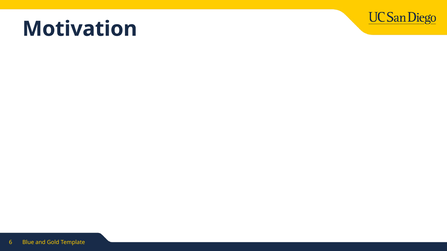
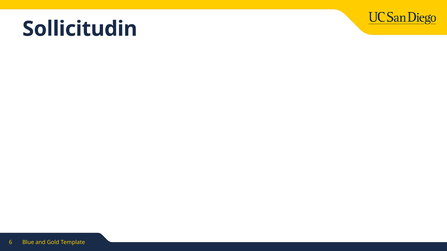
Motivation: Motivation -> Sollicitudin (80, 29)
